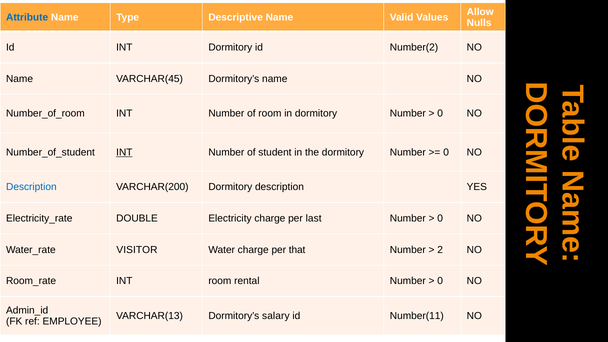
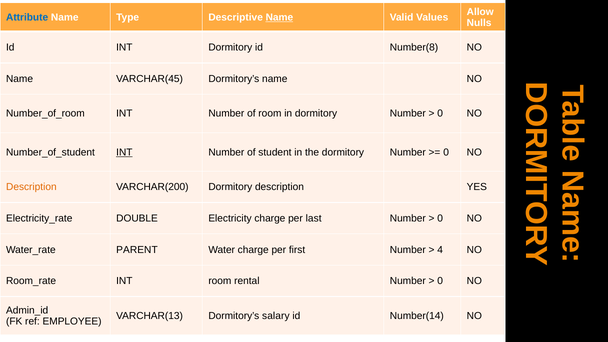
Name underline: none -> present (279, 17)
Number(2: Number(2 -> Number(8 (414, 47)
Description colour: blue -> orange (31, 187)
VISITOR: VISITOR -> PARENT (137, 250)
that: that -> first (297, 250)
2: 2 -> 4 (440, 250)
Number(11: Number(11 -> Number(14 (417, 316)
